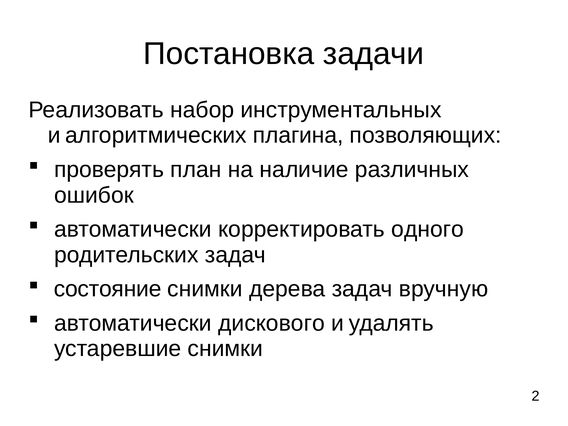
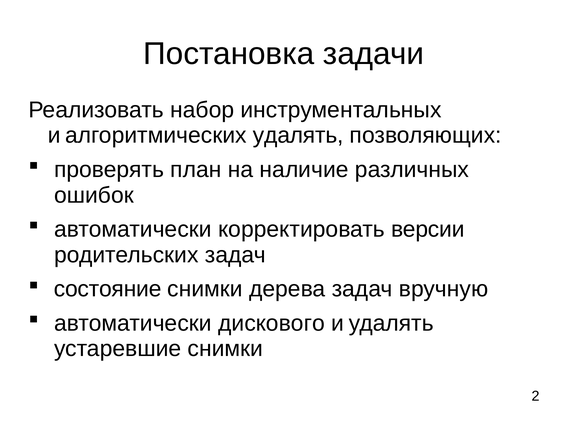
алгоритмических плагина: плагина -> удалять (298, 135)
одного: одного -> версии (428, 229)
